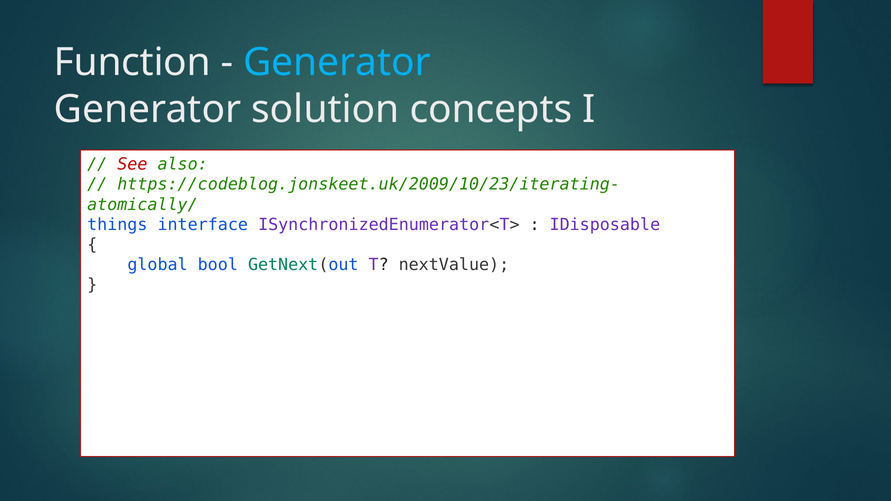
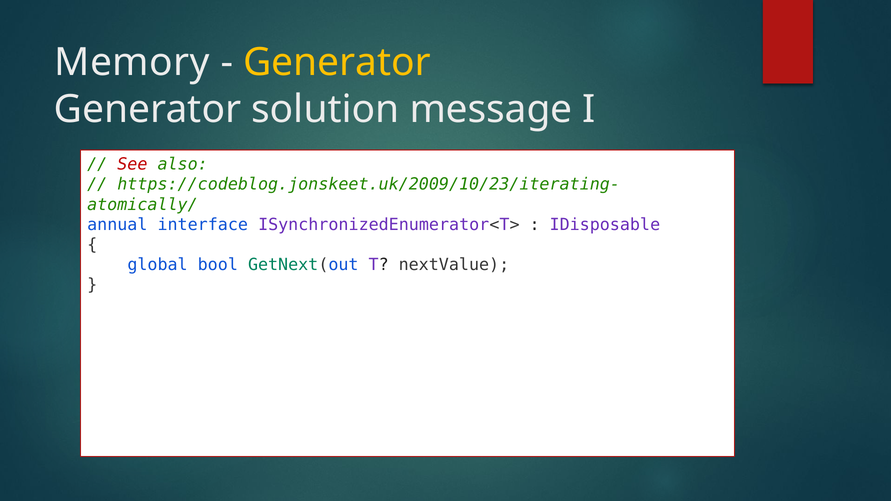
Function: Function -> Memory (132, 63)
Generator colour: light blue -> yellow (337, 63)
concepts: concepts -> message (491, 109)
things: things -> annual (117, 225)
